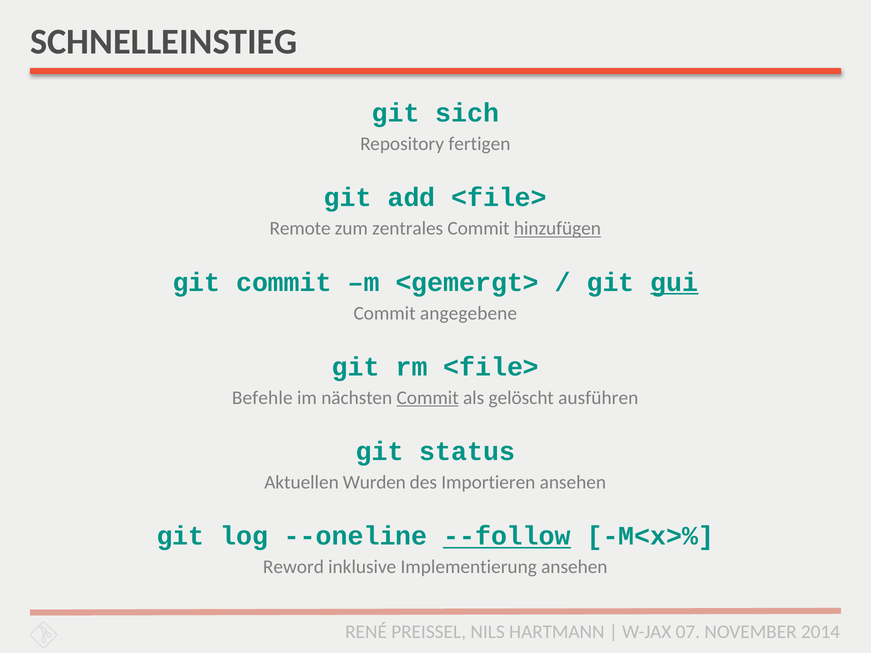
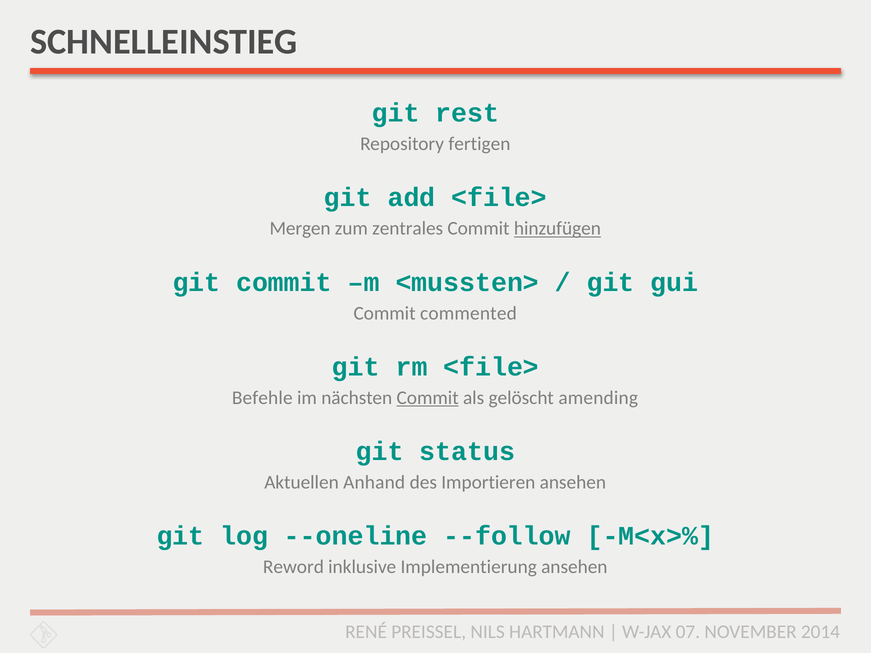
sich: sich -> rest (467, 113)
Remote: Remote -> Mergen (300, 229)
<gemergt>: <gemergt> -> <mussten> (467, 282)
gui underline: present -> none (674, 282)
angegebene: angegebene -> commented (468, 313)
ausführen: ausführen -> amending (598, 398)
Wurden: Wurden -> Anhand (374, 483)
--follow underline: present -> none (507, 536)
